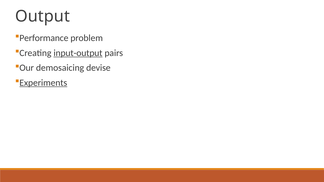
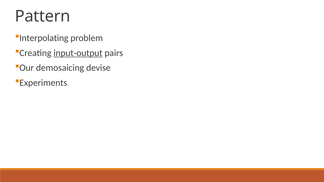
Output: Output -> Pattern (43, 16)
Performance: Performance -> Interpolating (44, 38)
Experiments underline: present -> none (43, 83)
